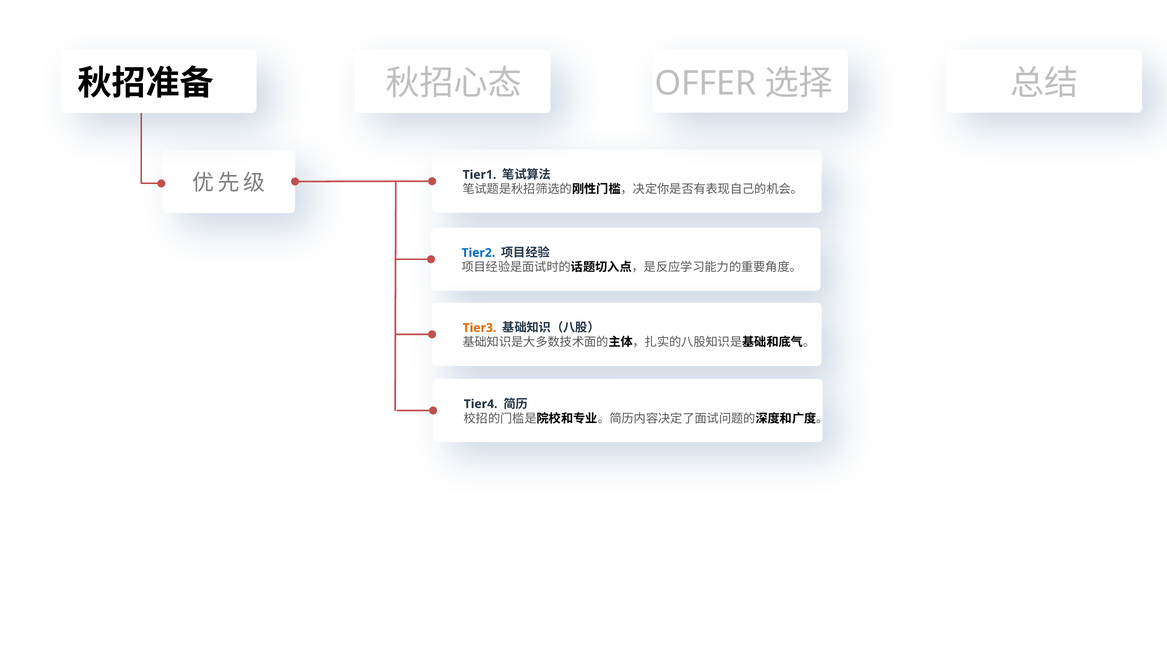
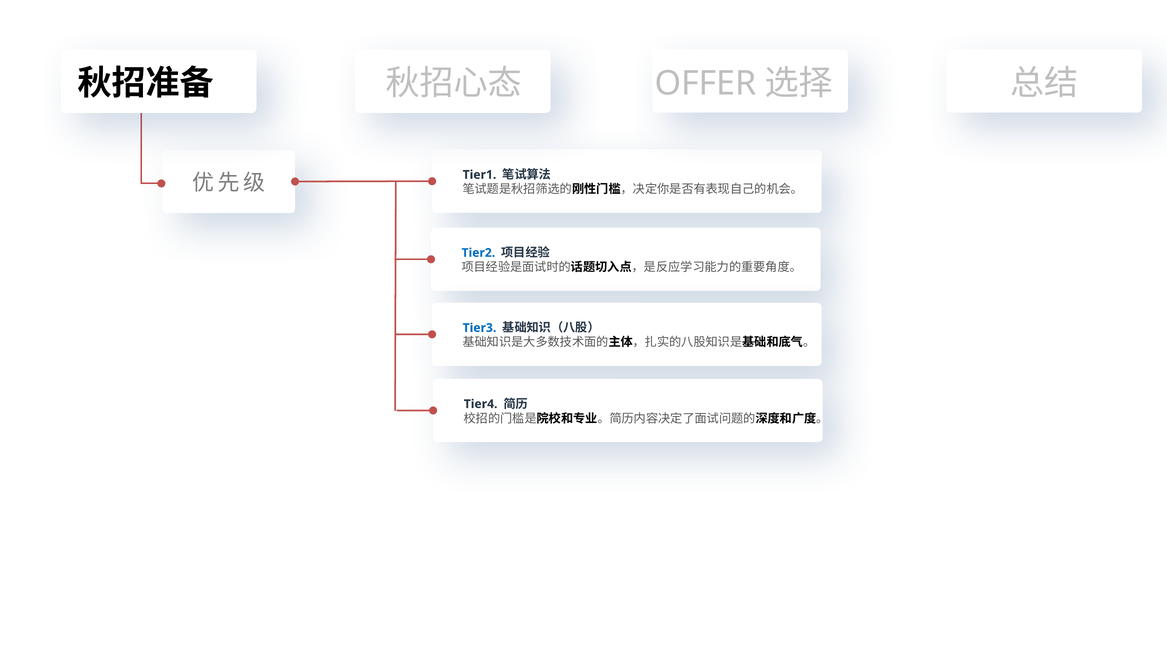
Tier3 colour: orange -> blue (479, 328)
